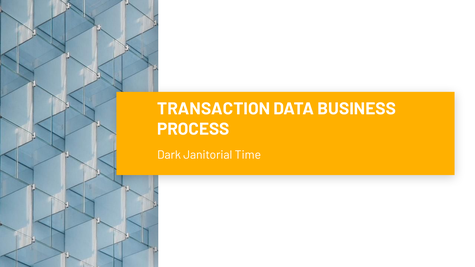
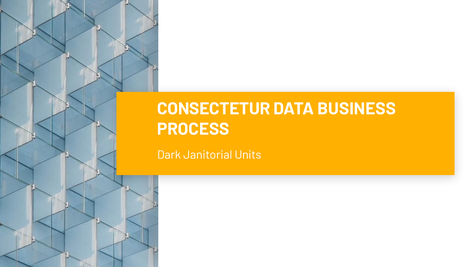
TRANSACTION: TRANSACTION -> CONSECTETUR (214, 109)
Time: Time -> Units (248, 155)
